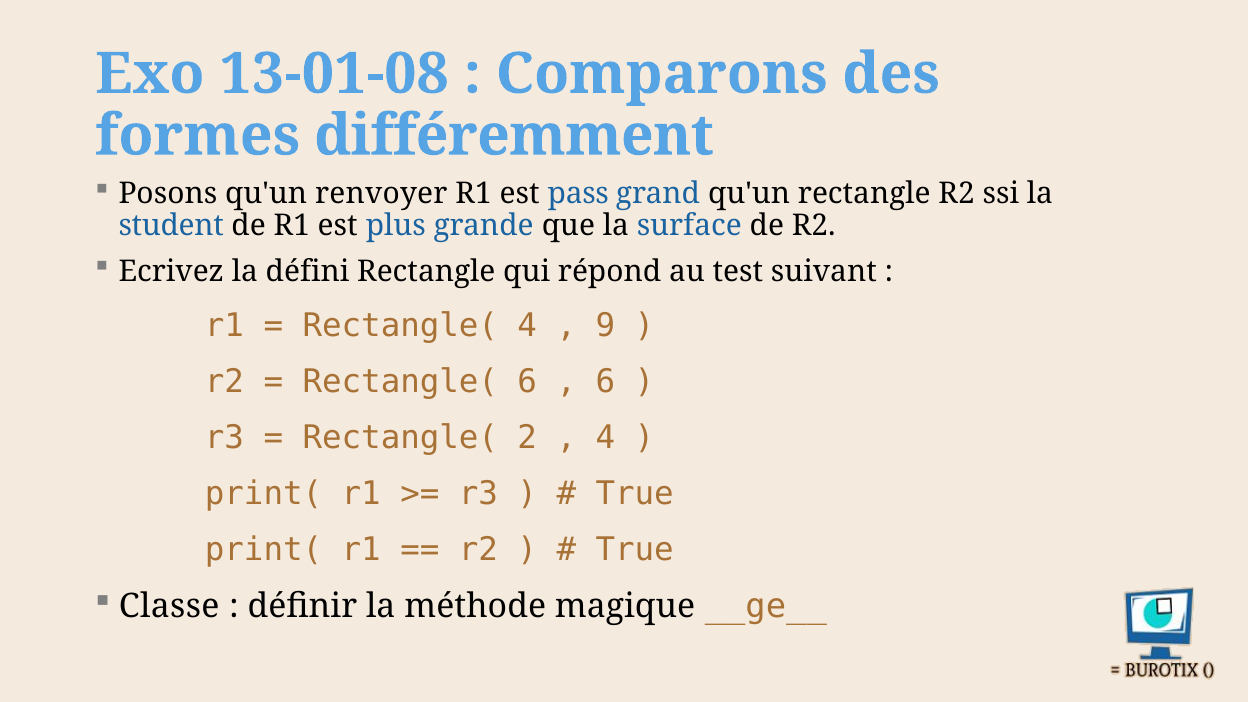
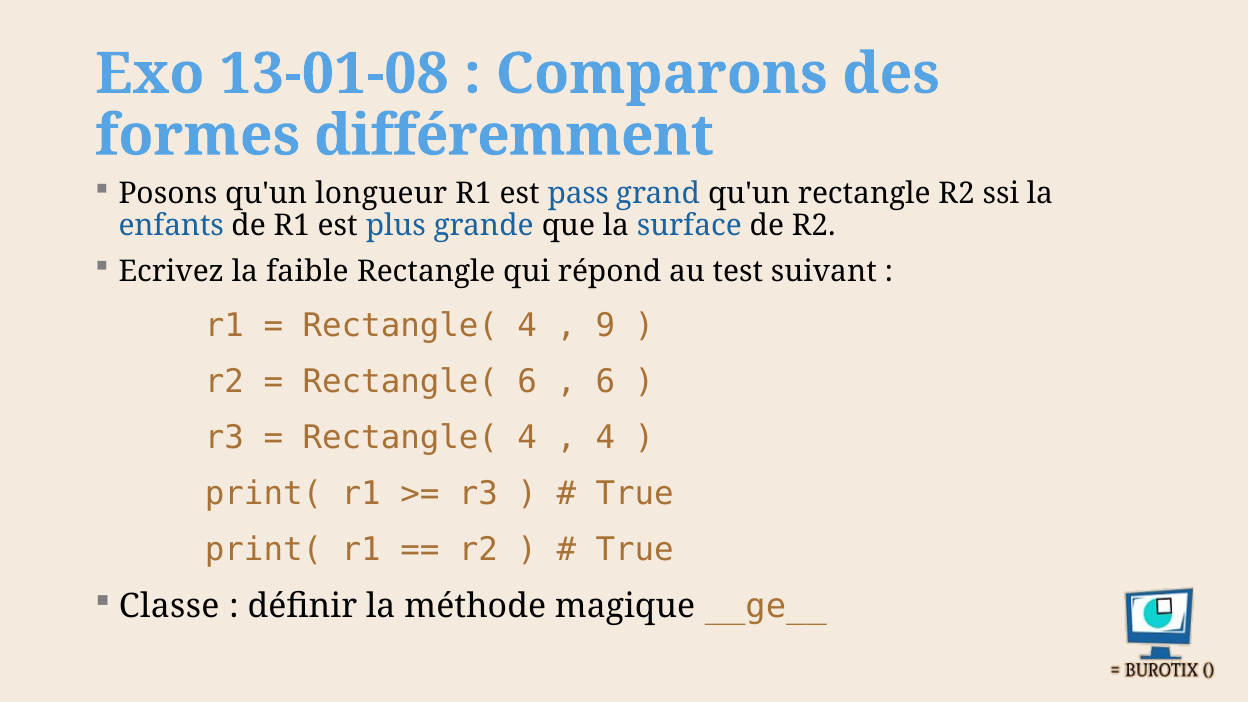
renvoyer: renvoyer -> longueur (381, 194)
student: student -> enfants (171, 226)
défini: défini -> faible (307, 271)
2: 2 -> 4 (527, 438)
